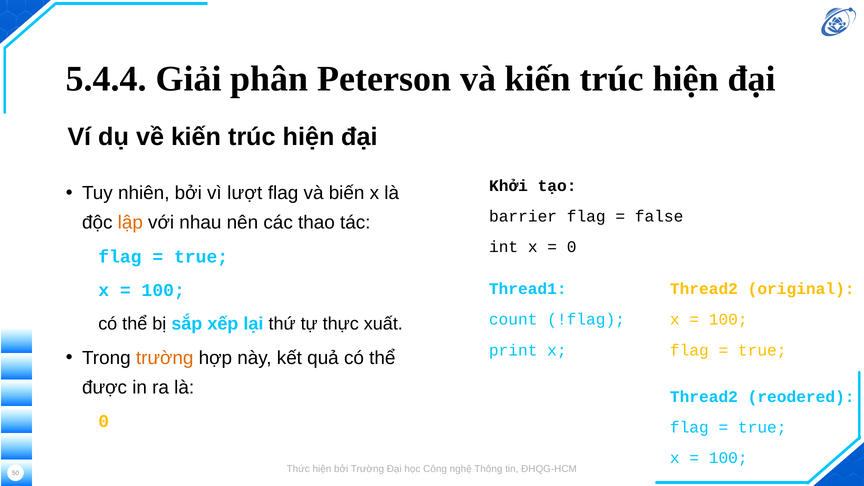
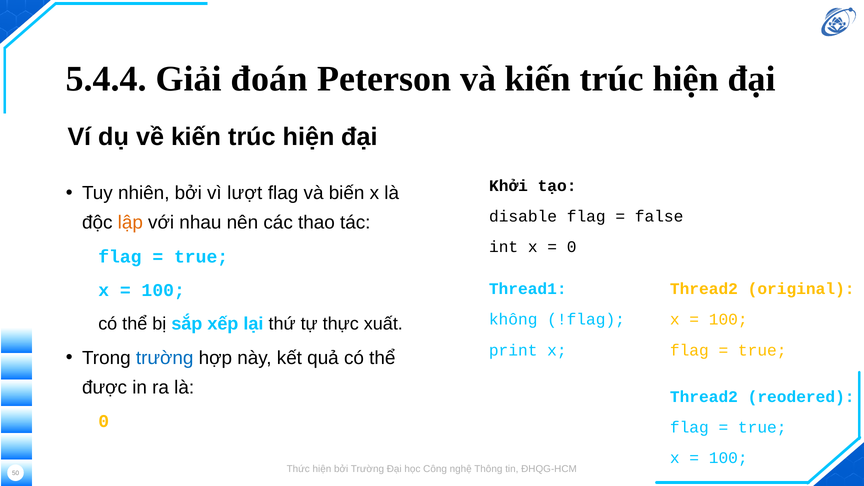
phân: phân -> đoán (269, 79)
barrier: barrier -> disable (523, 216)
count: count -> không (513, 320)
trường colour: orange -> blue (165, 358)
